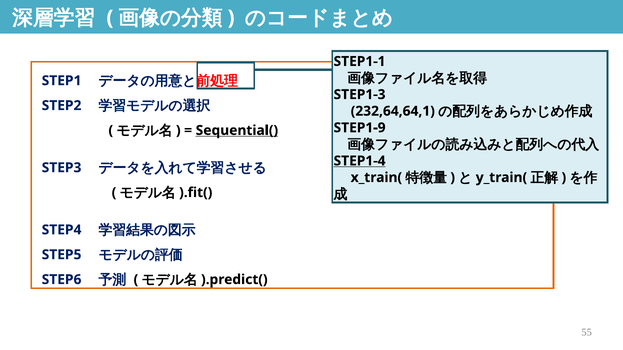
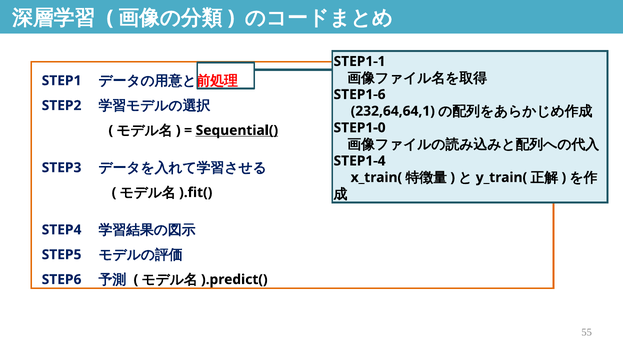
STEP1-3: STEP1-3 -> STEP1-6 (360, 95)
STEP1-9: STEP1-9 -> STEP1-0 (360, 128)
STEP1-4 underline: present -> none (360, 161)
